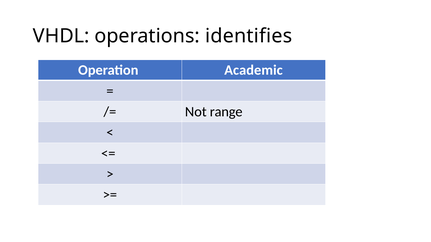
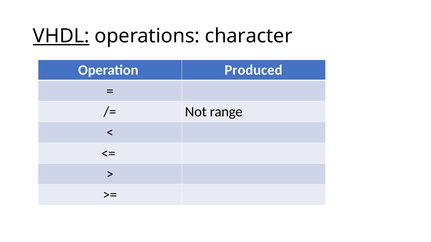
VHDL underline: none -> present (61, 36)
identifies: identifies -> character (249, 36)
Academic: Academic -> Produced (253, 70)
